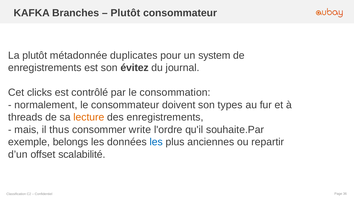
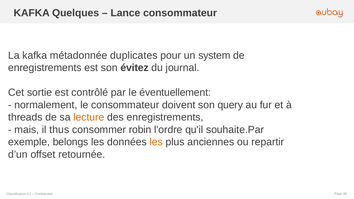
Branches: Branches -> Quelques (76, 13)
Plutôt: Plutôt -> Lance (125, 13)
La plutôt: plutôt -> kafka (35, 55)
clicks: clicks -> sortie (40, 93)
consommation: consommation -> éventuellement (175, 93)
types: types -> query (230, 105)
write: write -> robin (140, 130)
les colour: blue -> orange (156, 142)
scalabilité: scalabilité -> retournée (82, 155)
